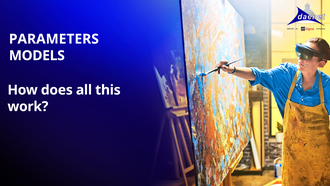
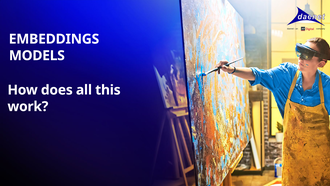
PARAMETERS: PARAMETERS -> EMBEDDINGS (54, 39)
